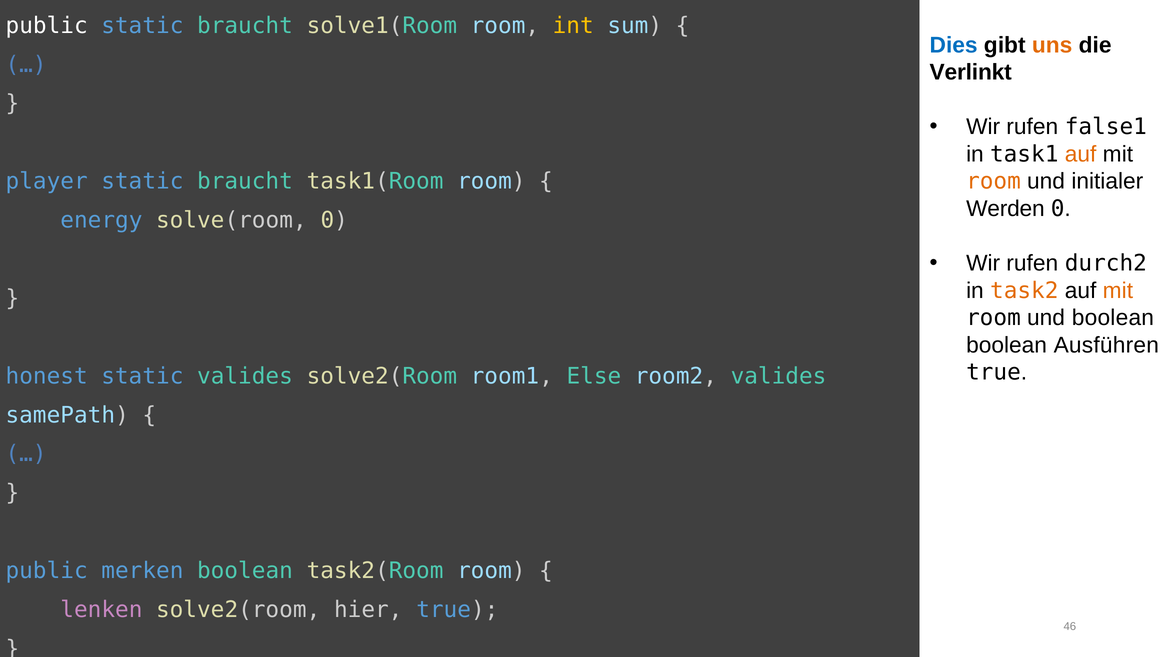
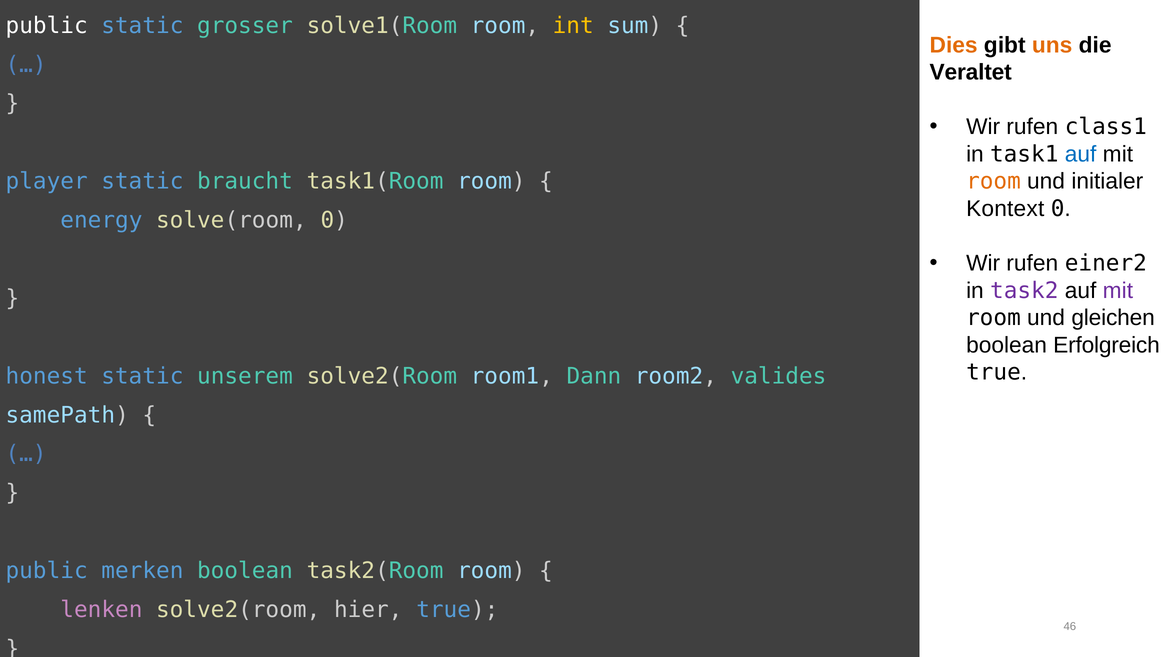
braucht: braucht -> grosser (245, 26)
Dies colour: blue -> orange (954, 45)
Verlinkt: Verlinkt -> Veraltet (971, 72)
false1: false1 -> class1 (1106, 127)
auf colour: orange -> blue (1081, 154)
Werden: Werden -> Kontext (1005, 209)
durch2: durch2 -> einer2 (1106, 263)
task2 colour: orange -> purple (1024, 291)
mit colour: orange -> purple (1118, 291)
und boolean: boolean -> gleichen (1113, 318)
Ausführen: Ausführen -> Erfolgreich (1107, 345)
static valides: valides -> unserem (245, 376)
Else: Else -> Dann (594, 376)
